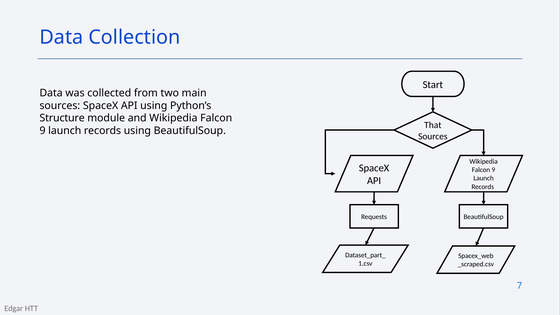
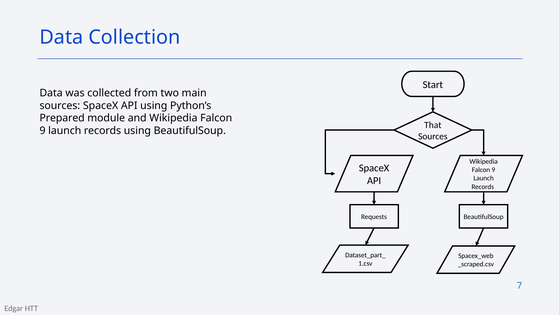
Structure: Structure -> Prepared (62, 118)
